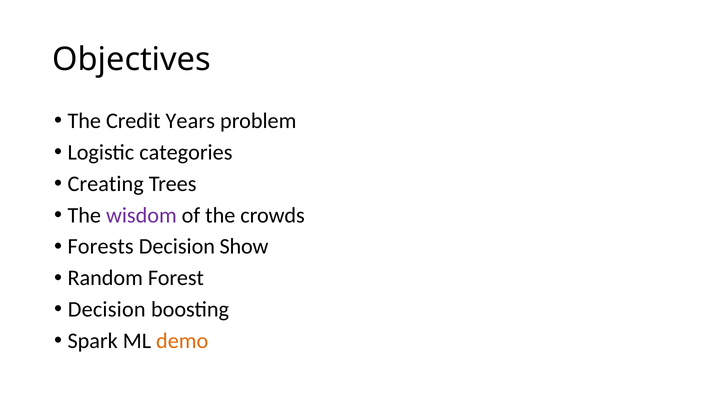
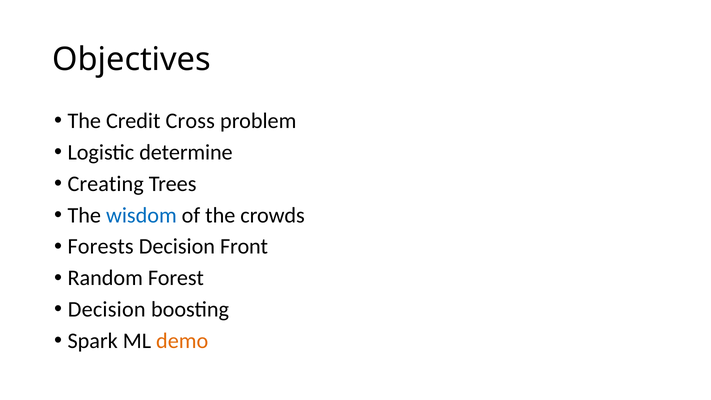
Years: Years -> Cross (190, 121)
categories: categories -> determine (186, 152)
wisdom colour: purple -> blue (141, 215)
Show: Show -> Front (244, 247)
